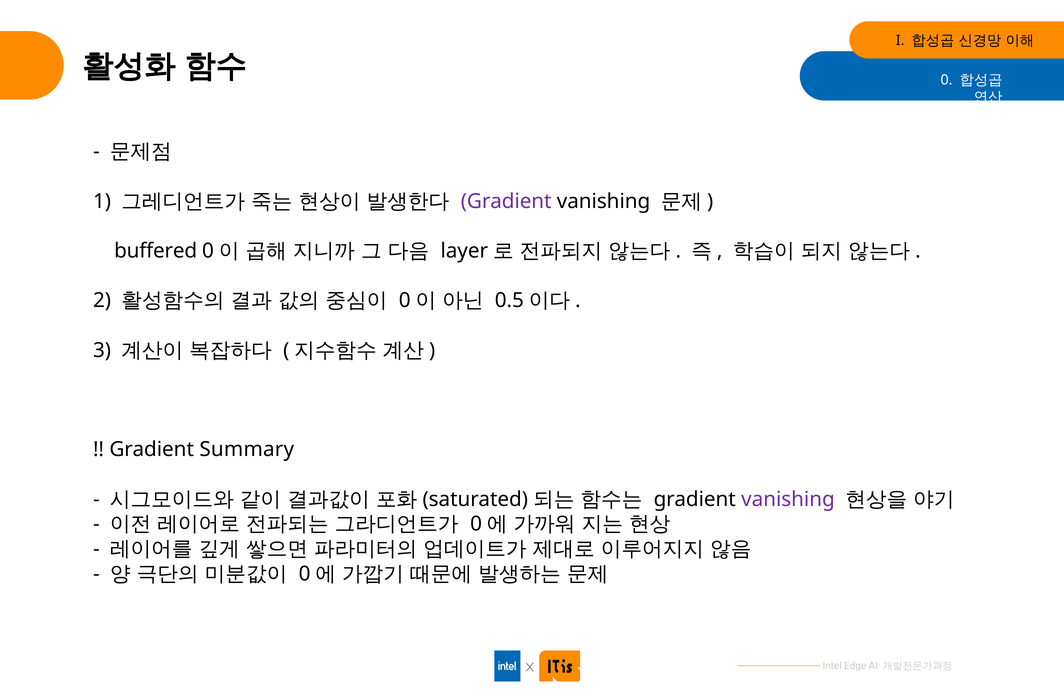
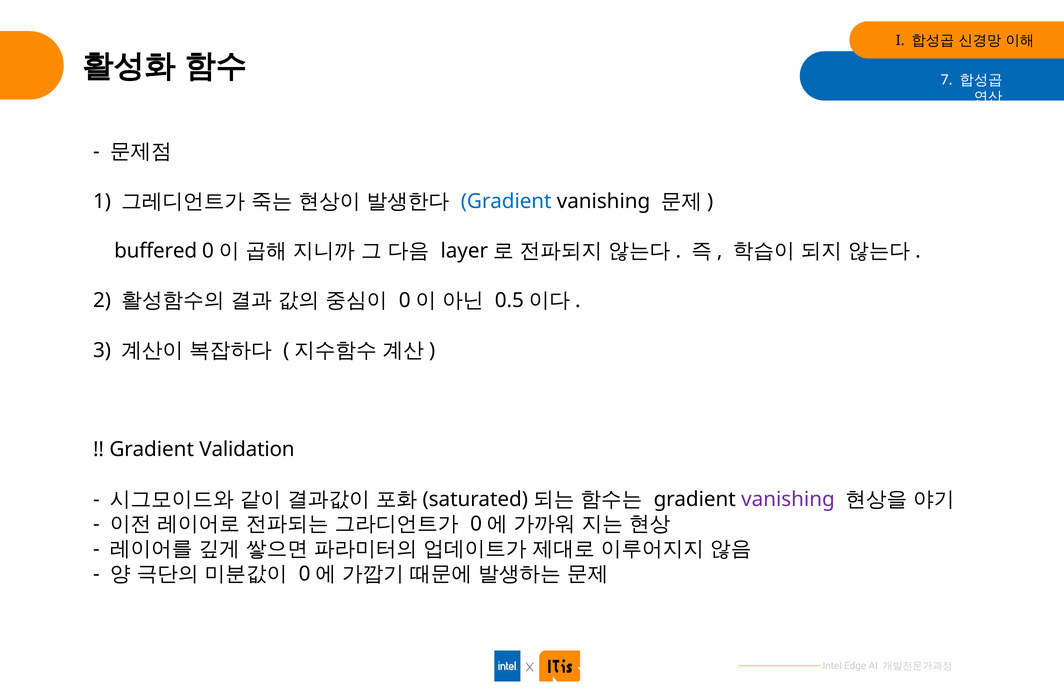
0: 0 -> 7 (947, 80)
Gradient colour: purple -> blue (506, 201)
Summary: Summary -> Validation (247, 450)
